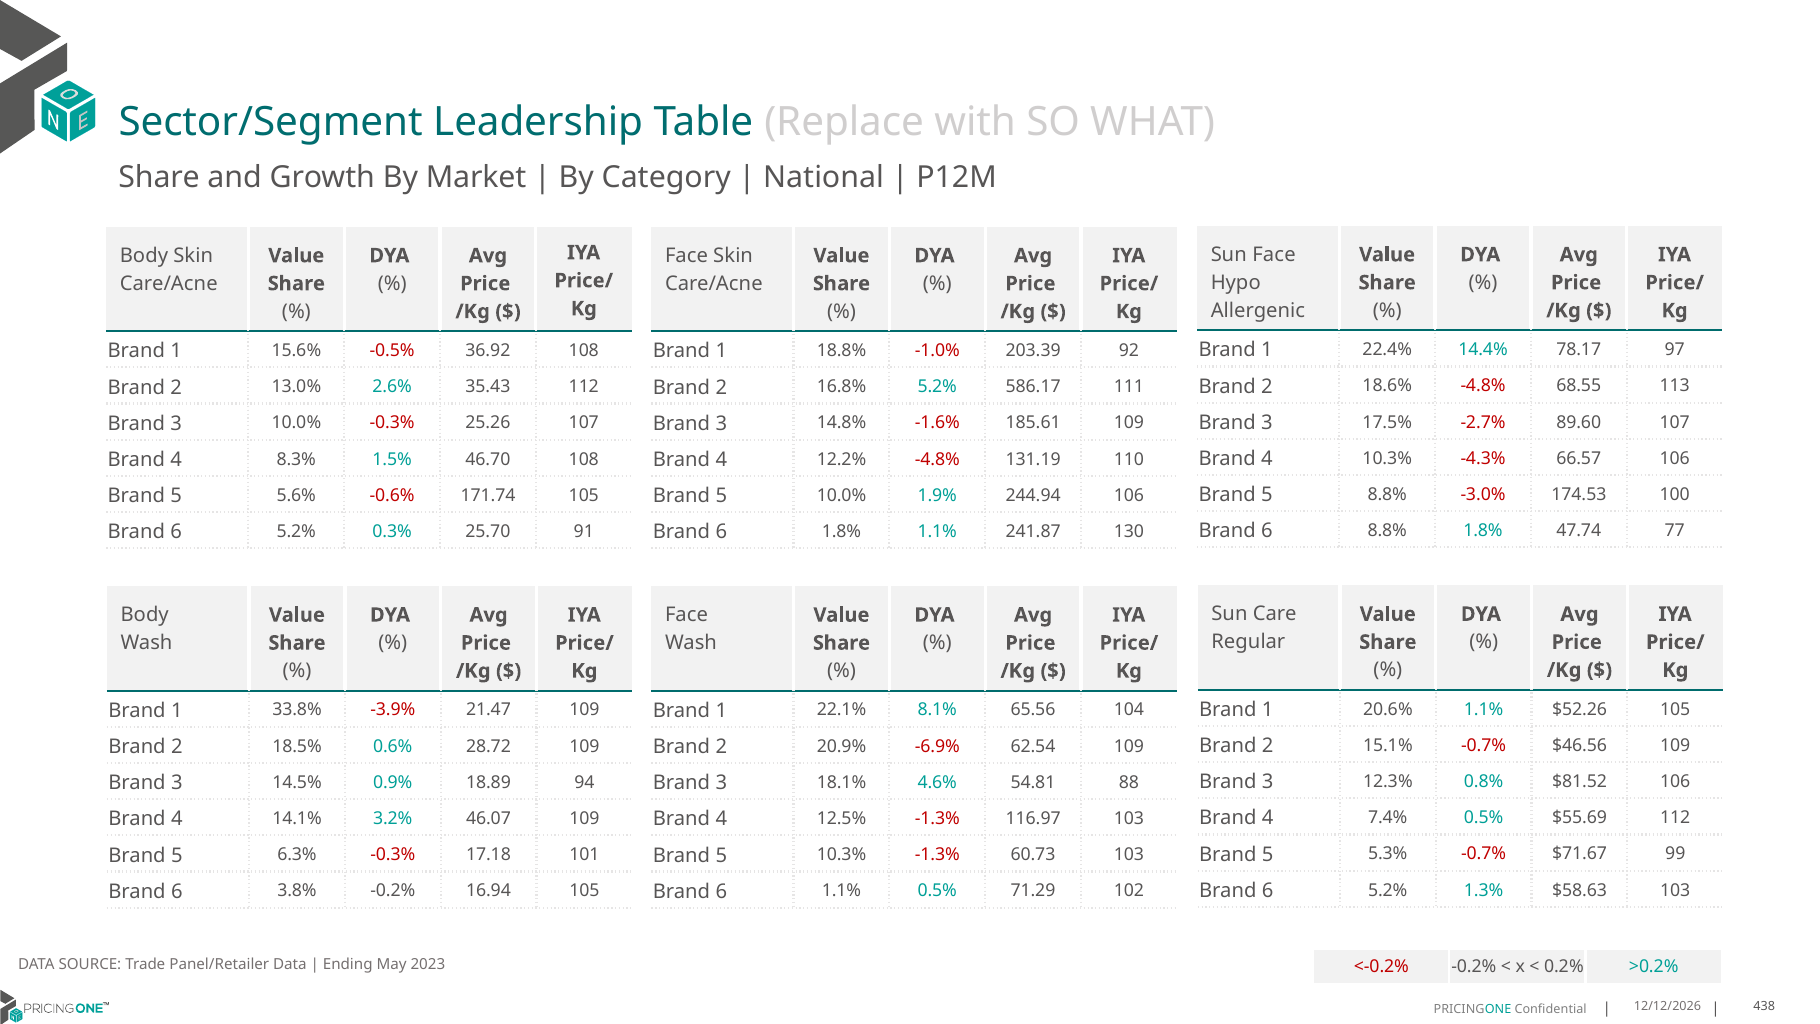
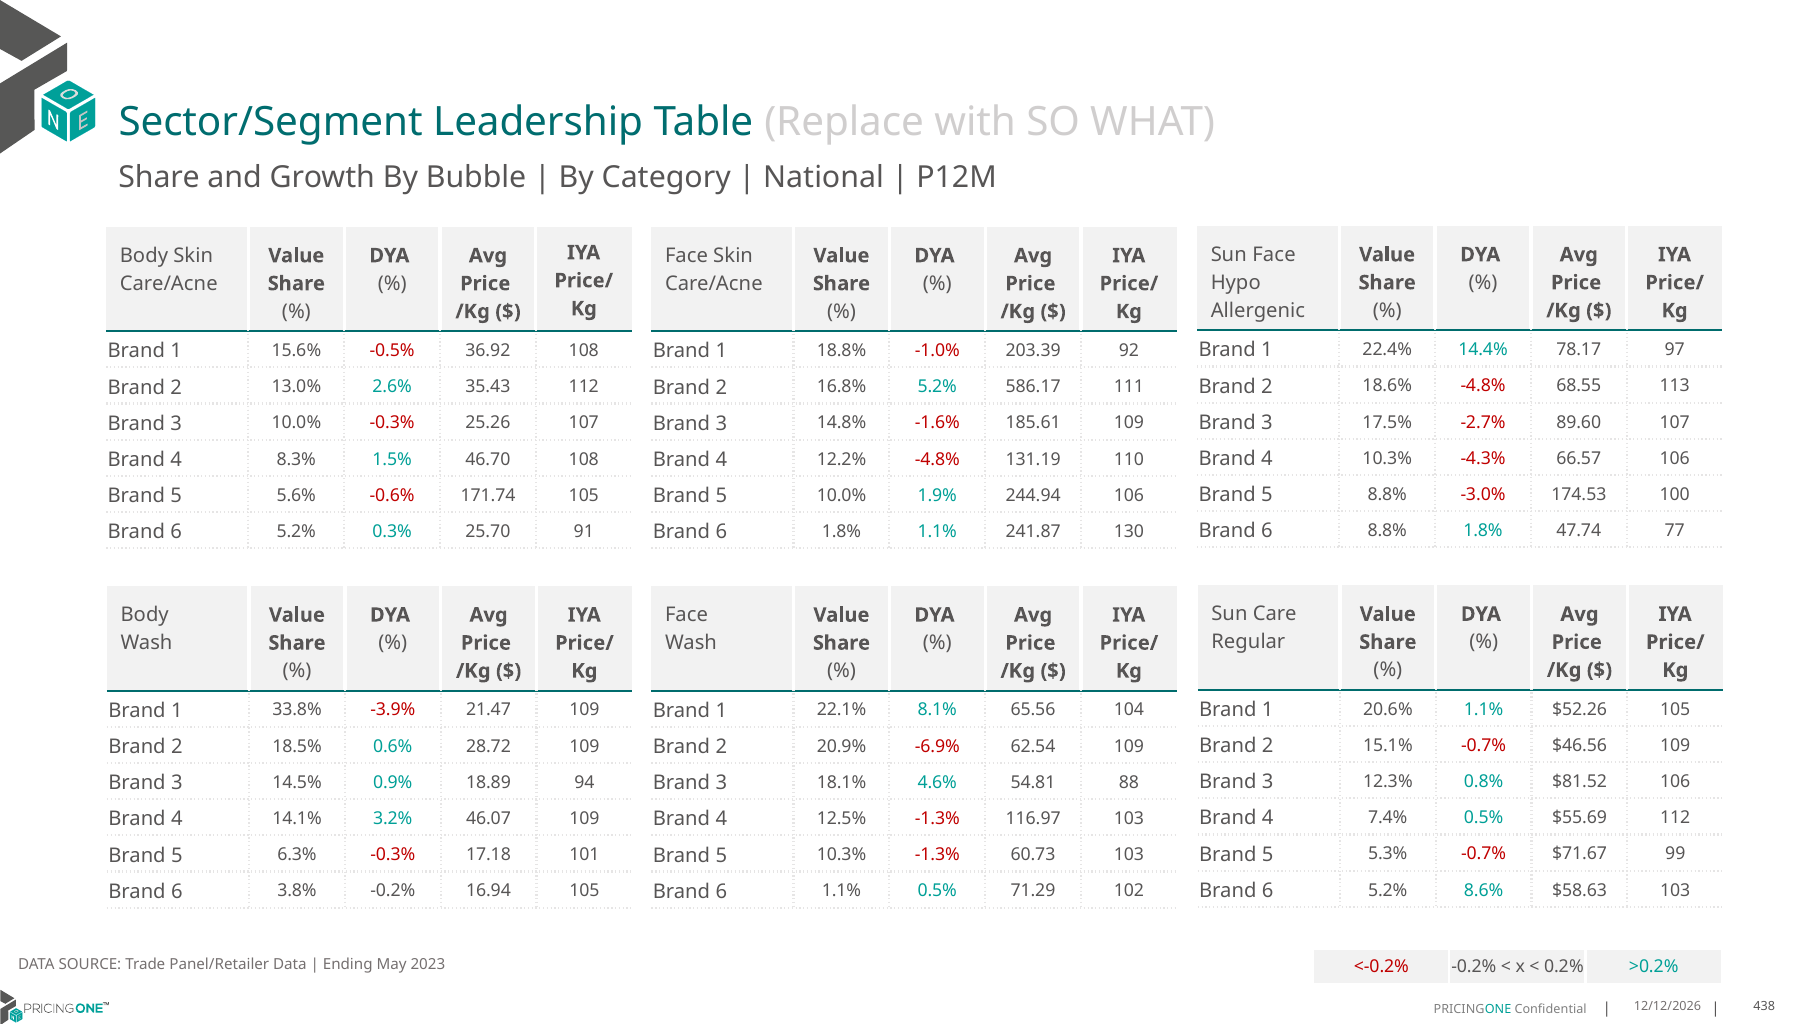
Market: Market -> Bubble (476, 177)
1.3%: 1.3% -> 8.6% (1484, 890)
